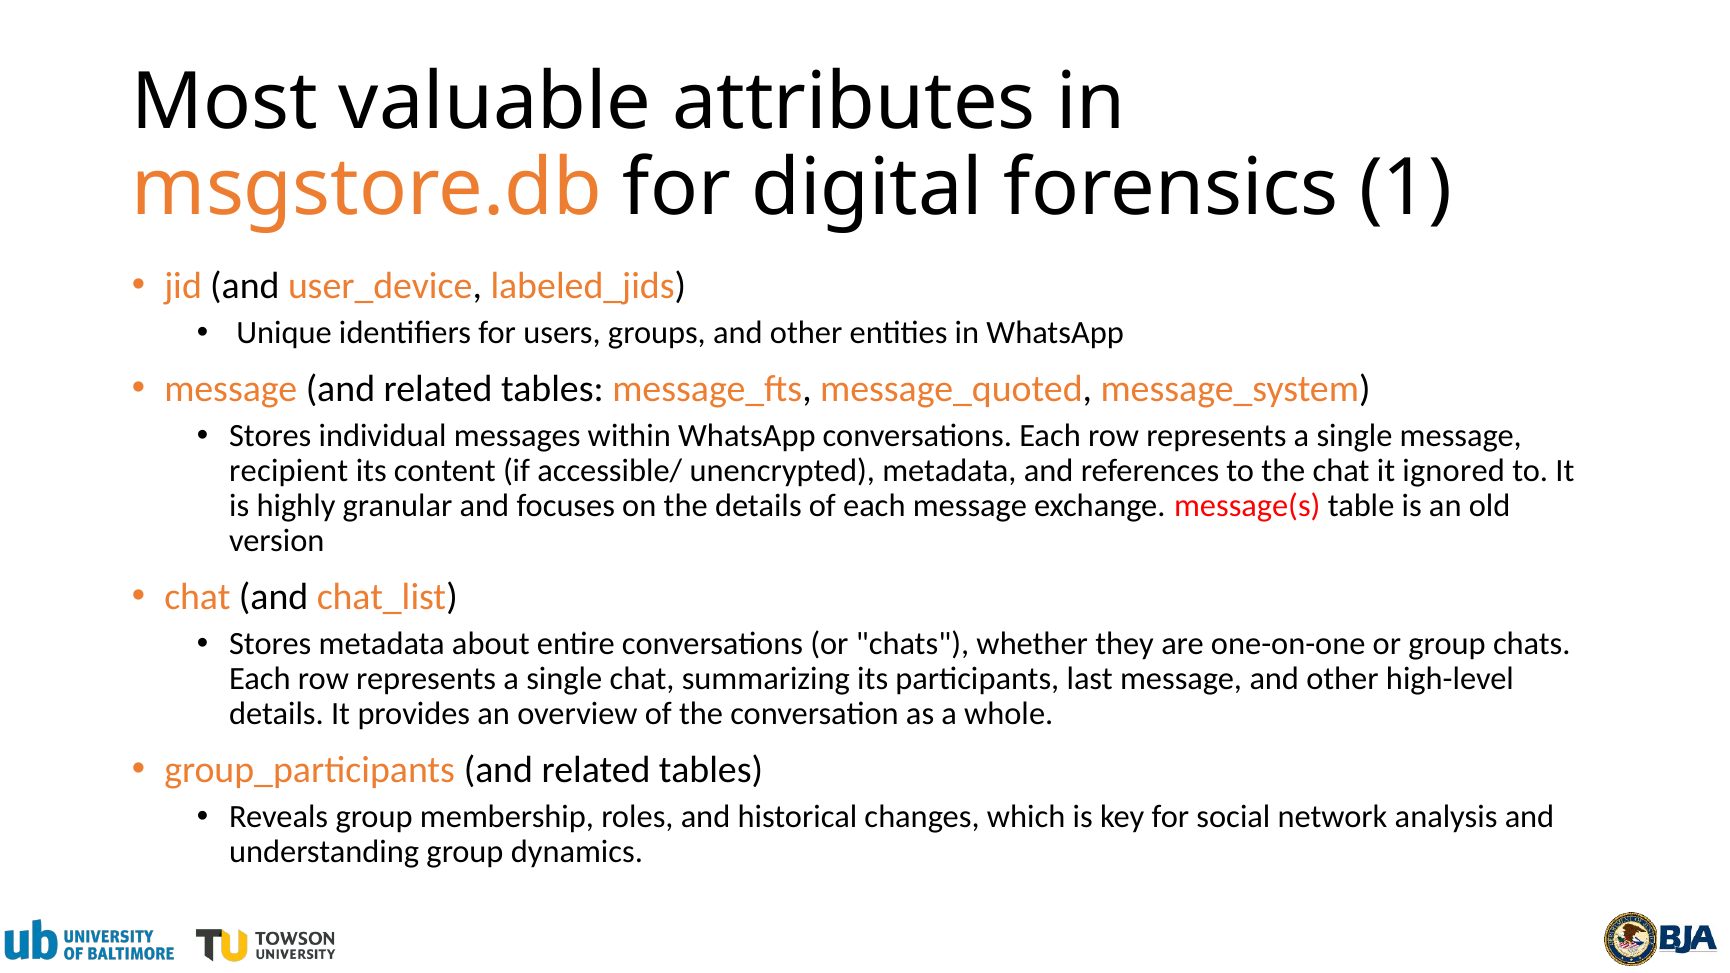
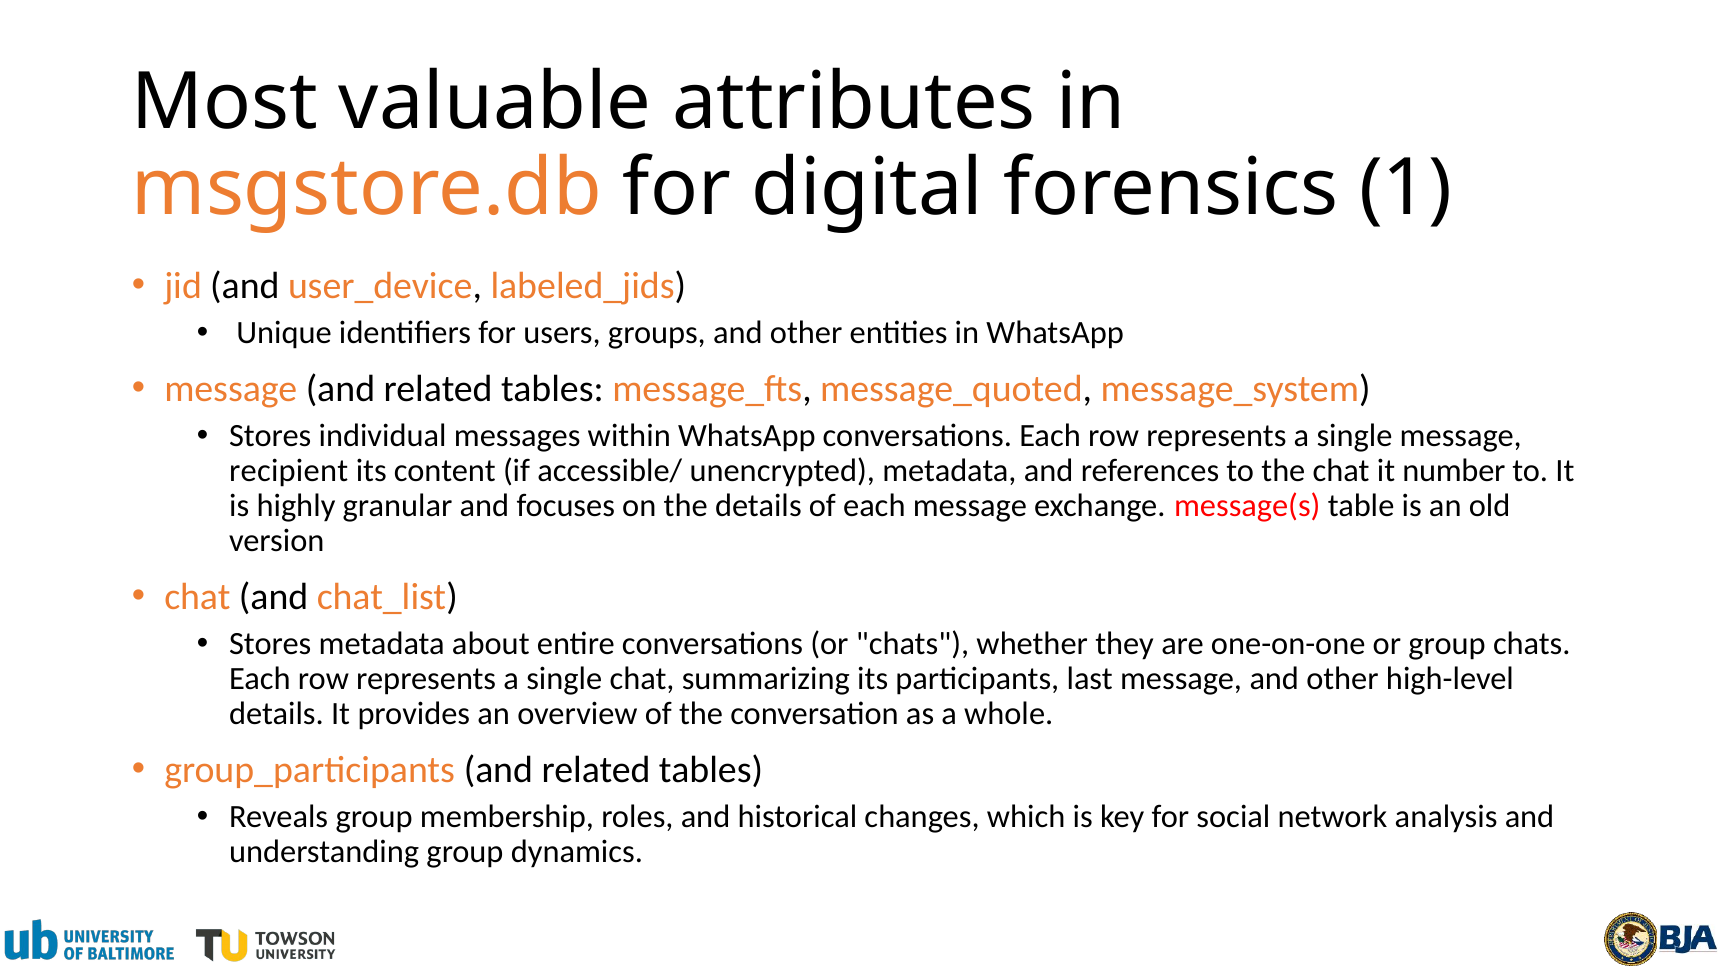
ignored: ignored -> number (1454, 471)
